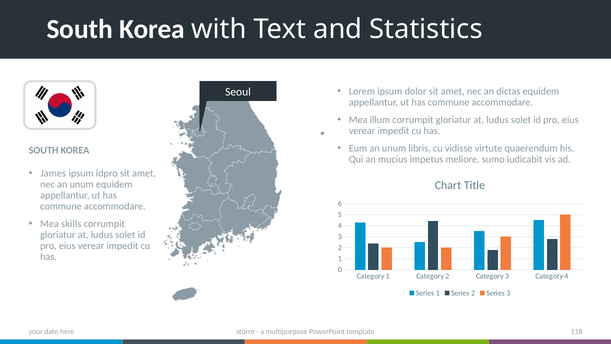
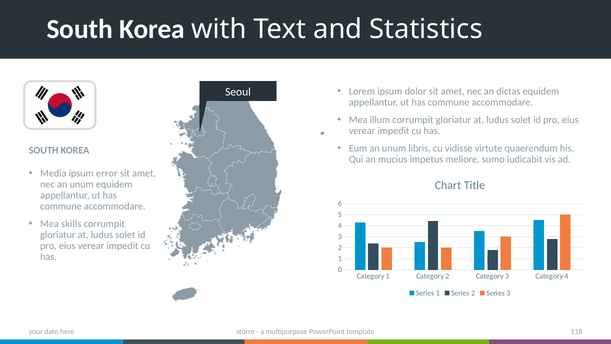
James: James -> Media (53, 173)
idpro: idpro -> error (107, 173)
